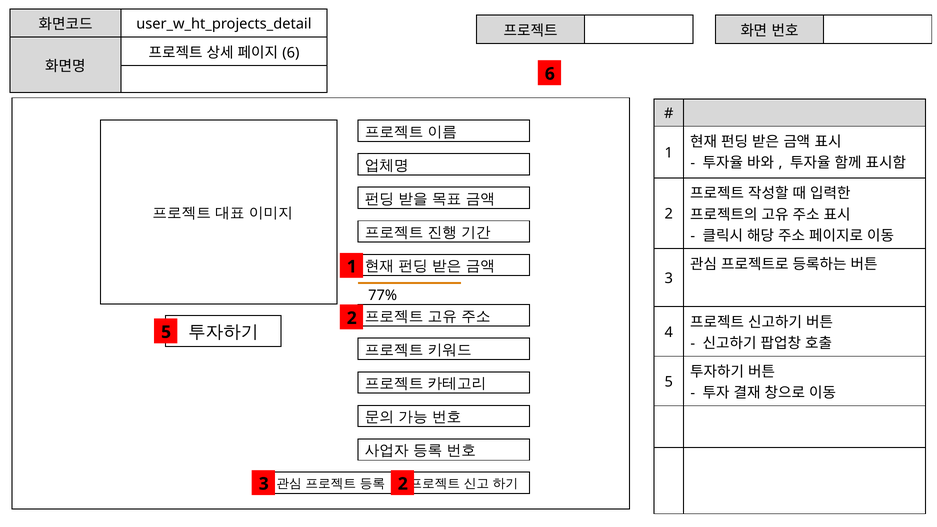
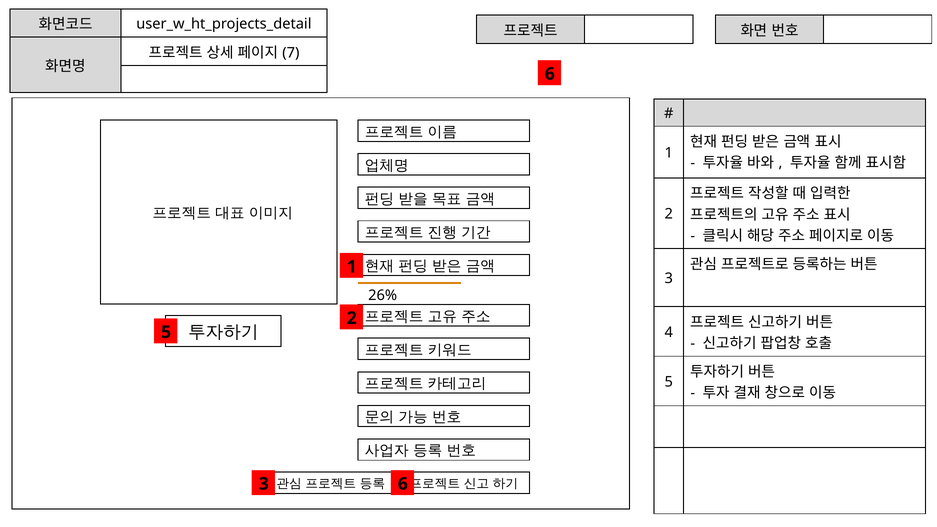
6: 6 -> 7 (291, 53)
77%: 77% -> 26% (383, 295)
3 2: 2 -> 6 (403, 484)
